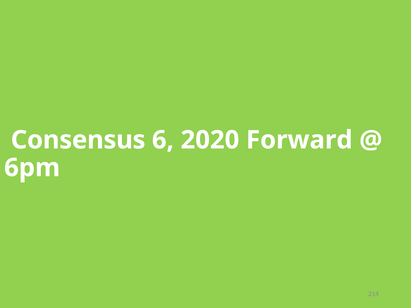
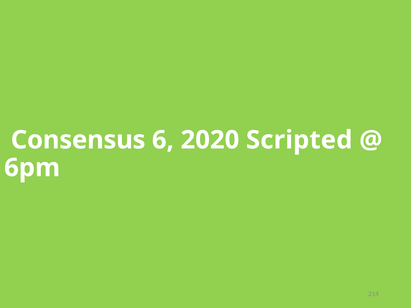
Forward: Forward -> Scripted (299, 140)
